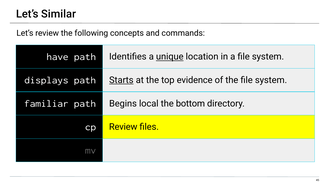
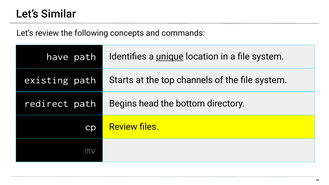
displays: displays -> existing (46, 80)
Starts underline: present -> none (121, 80)
evidence: evidence -> channels (195, 80)
familiar: familiar -> redirect (46, 104)
local: local -> head (149, 104)
